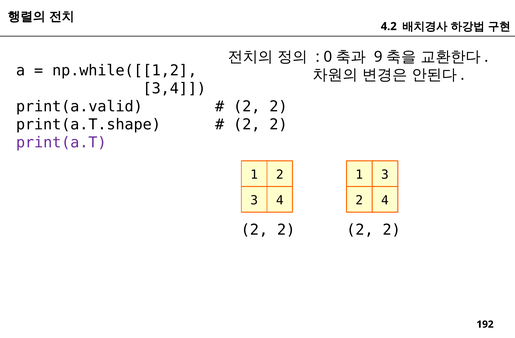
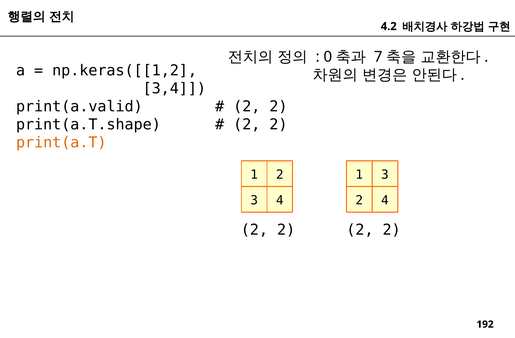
9: 9 -> 7 (378, 57)
np.while([[1,2: np.while([[1,2 -> np.keras([[1,2 (125, 71)
print(a.T colour: purple -> orange (61, 143)
